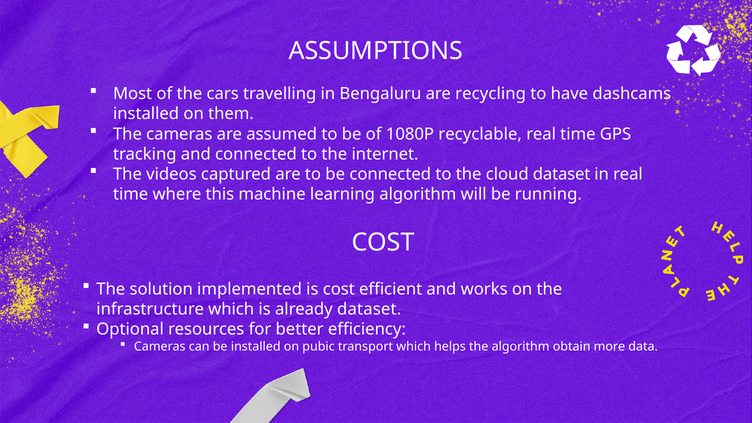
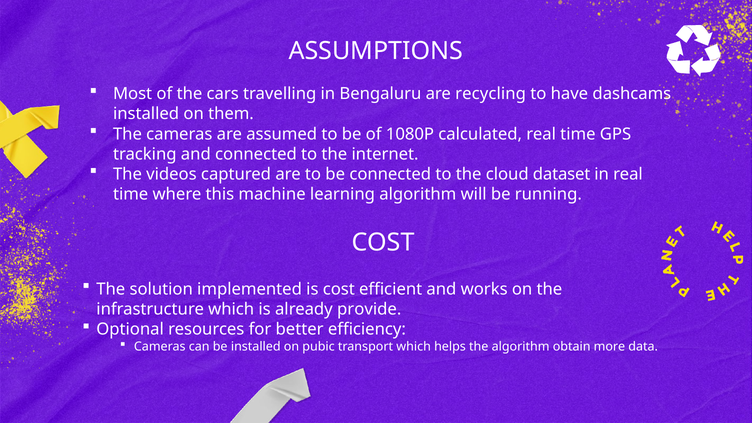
recyclable: recyclable -> calculated (480, 134)
already dataset: dataset -> provide (369, 309)
